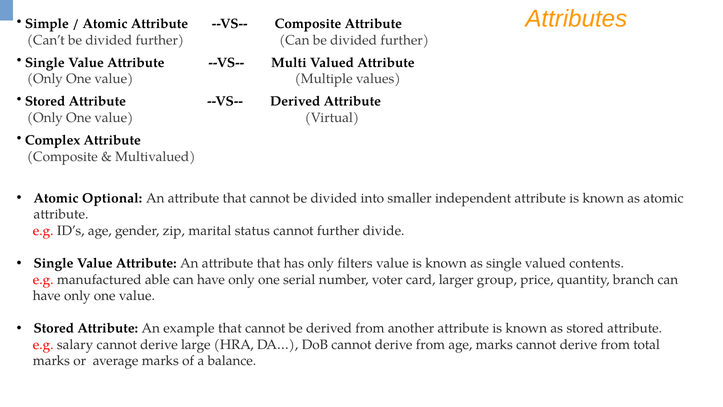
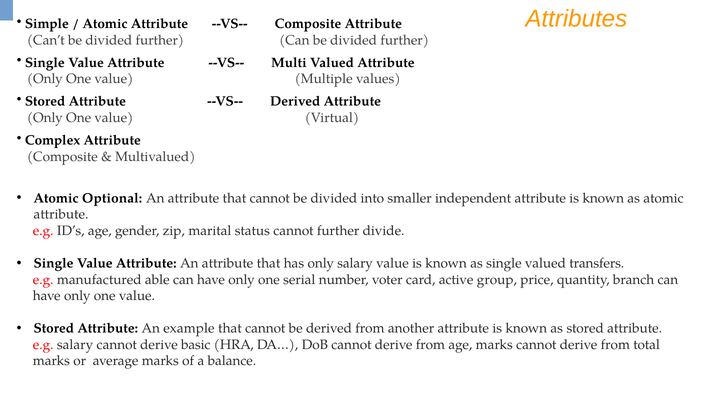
only filters: filters -> salary (355, 263)
contents: contents -> transfers (597, 263)
larger: larger -> active (456, 279)
large: large -> basic (196, 344)
